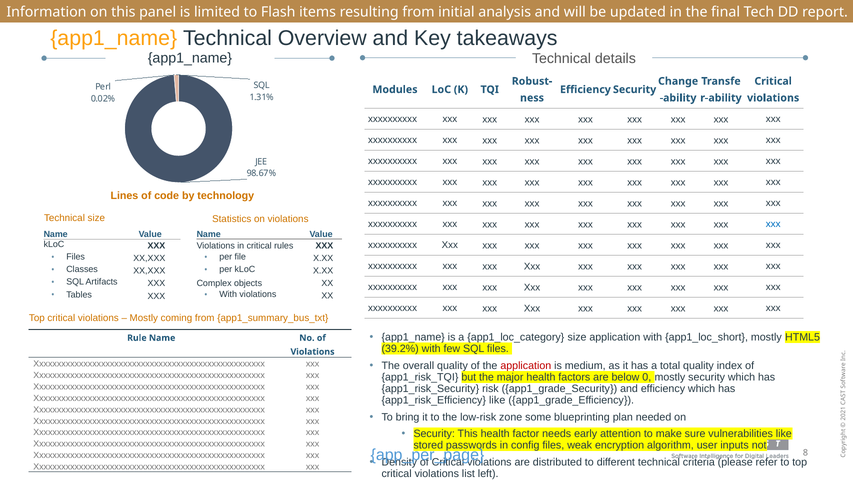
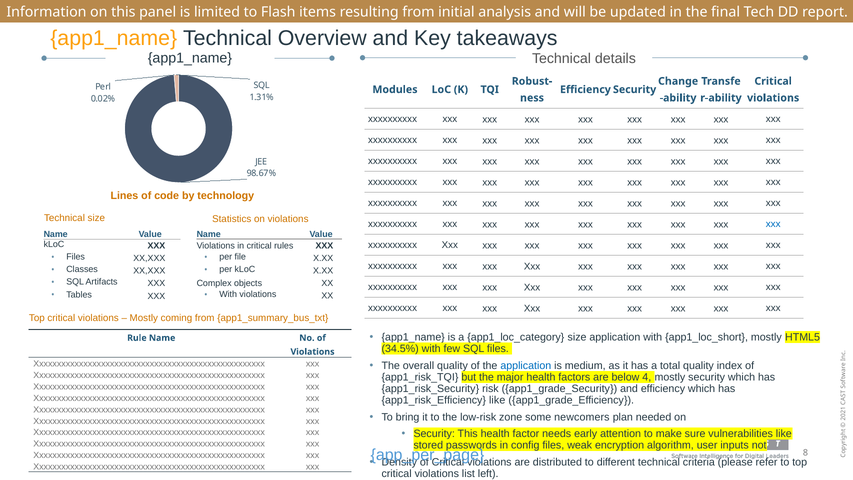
39.2%: 39.2% -> 34.5% (400, 349)
application colour: red -> blue (526, 365)
below 0: 0 -> 4 (647, 377)
blueprinting: blueprinting -> newcomers (582, 417)
